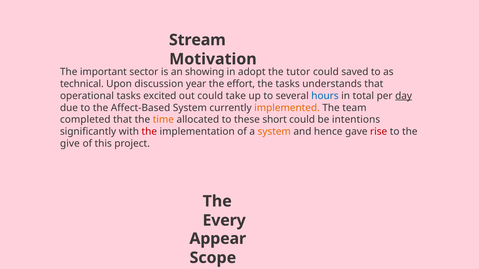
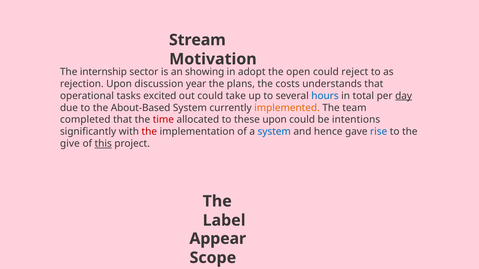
important: important -> internship (103, 72)
tutor: tutor -> open (298, 72)
saved: saved -> reject (355, 72)
technical: technical -> rejection (82, 84)
effort: effort -> plans (241, 84)
the tasks: tasks -> costs (288, 84)
Affect-Based: Affect-Based -> About-Based (141, 108)
time colour: orange -> red (163, 120)
these short: short -> upon (275, 120)
system colour: orange -> blue (274, 132)
rise colour: red -> blue (379, 132)
this underline: none -> present (103, 144)
Every: Every -> Label (224, 221)
